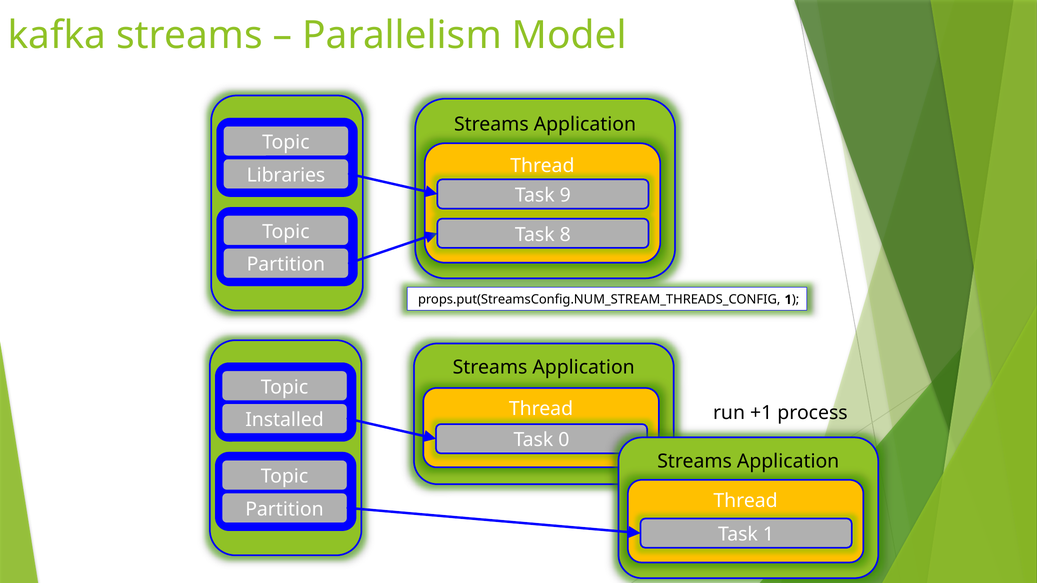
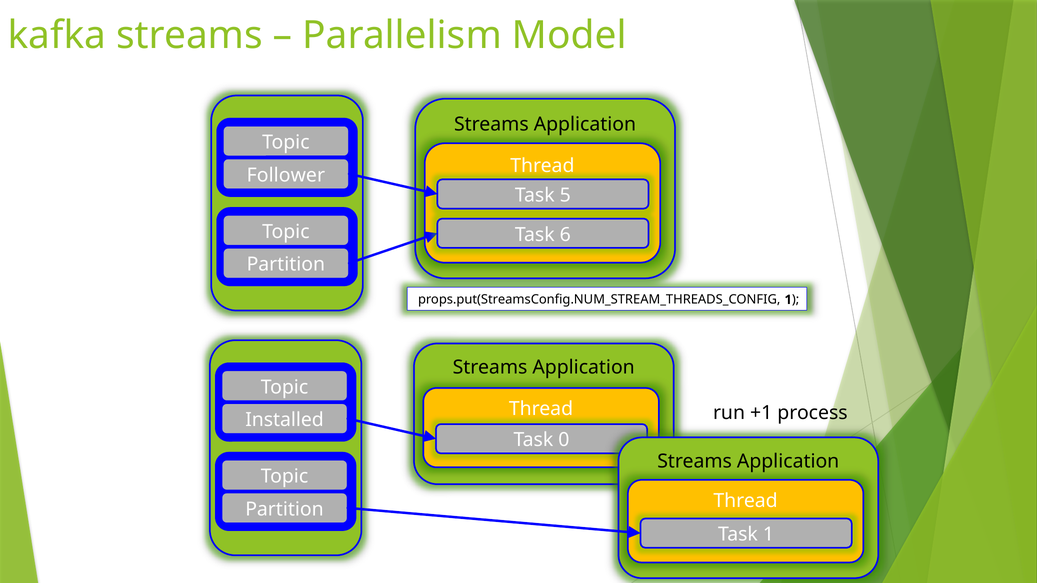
Libraries: Libraries -> Follower (286, 175)
9: 9 -> 5 (565, 195)
8: 8 -> 6 (565, 235)
